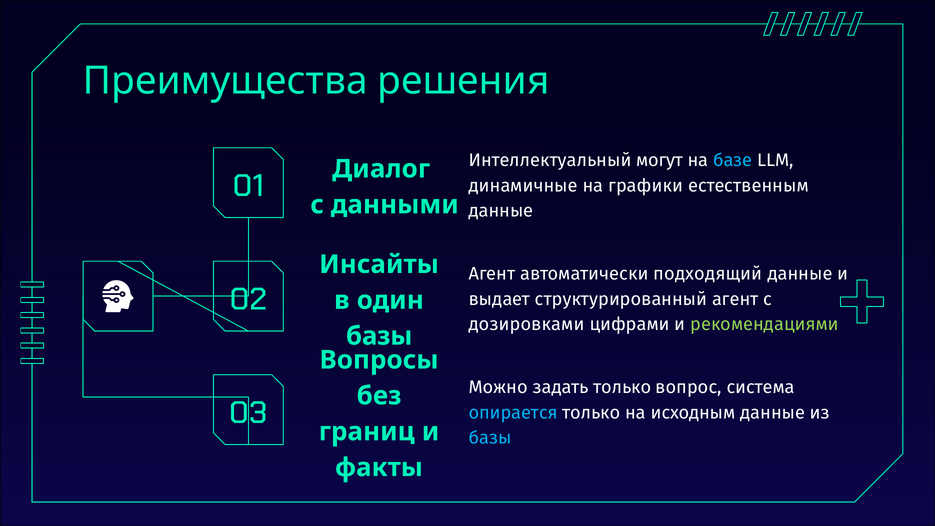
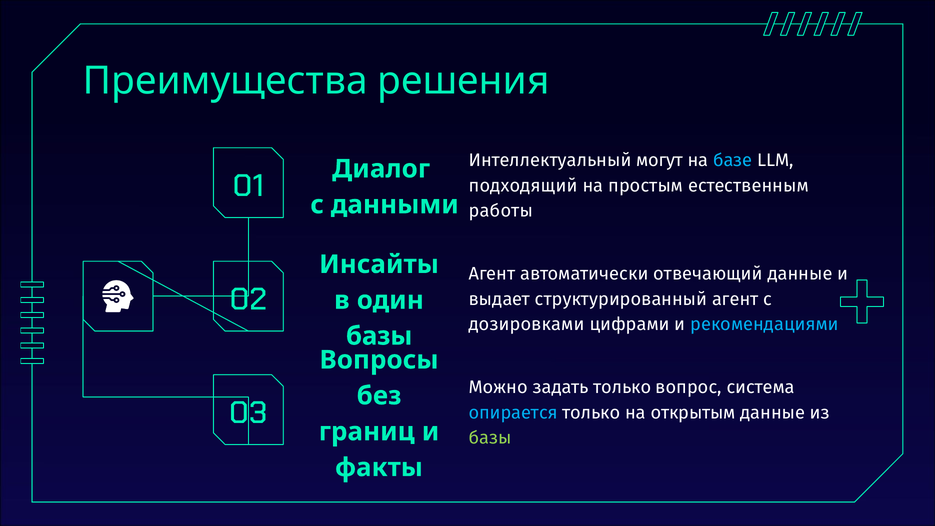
динамичные: динамичные -> подходящий (523, 186)
графики: графики -> простым (646, 186)
данные: данные -> работы (501, 211)
подходящий: подходящий -> отвечающий (708, 274)
рекомендациями colour: light green -> light blue (764, 324)
исходным: исходным -> открытым (693, 412)
базы colour: light blue -> light green (490, 438)
